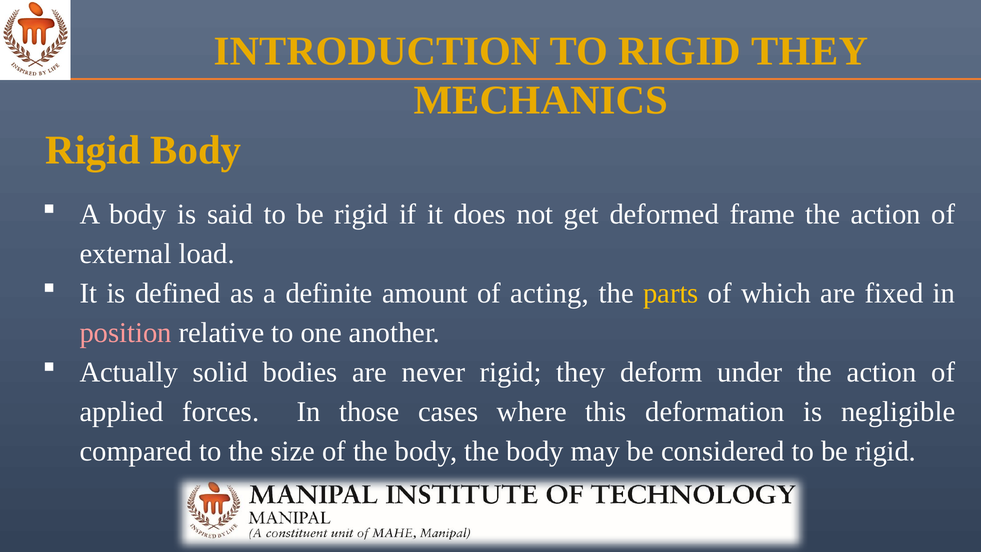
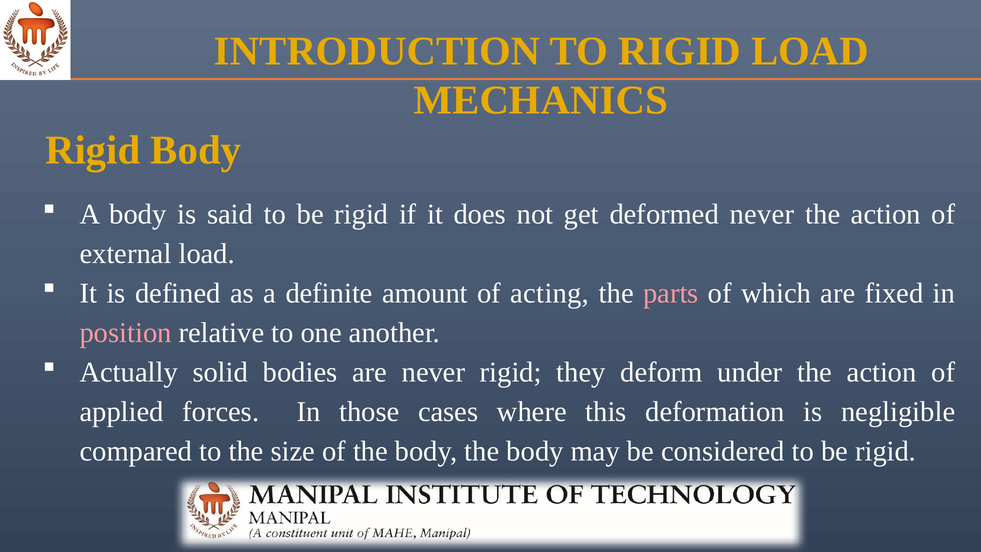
TO RIGID THEY: THEY -> LOAD (810, 51)
deformed frame: frame -> never (762, 214)
parts colour: yellow -> pink (671, 293)
